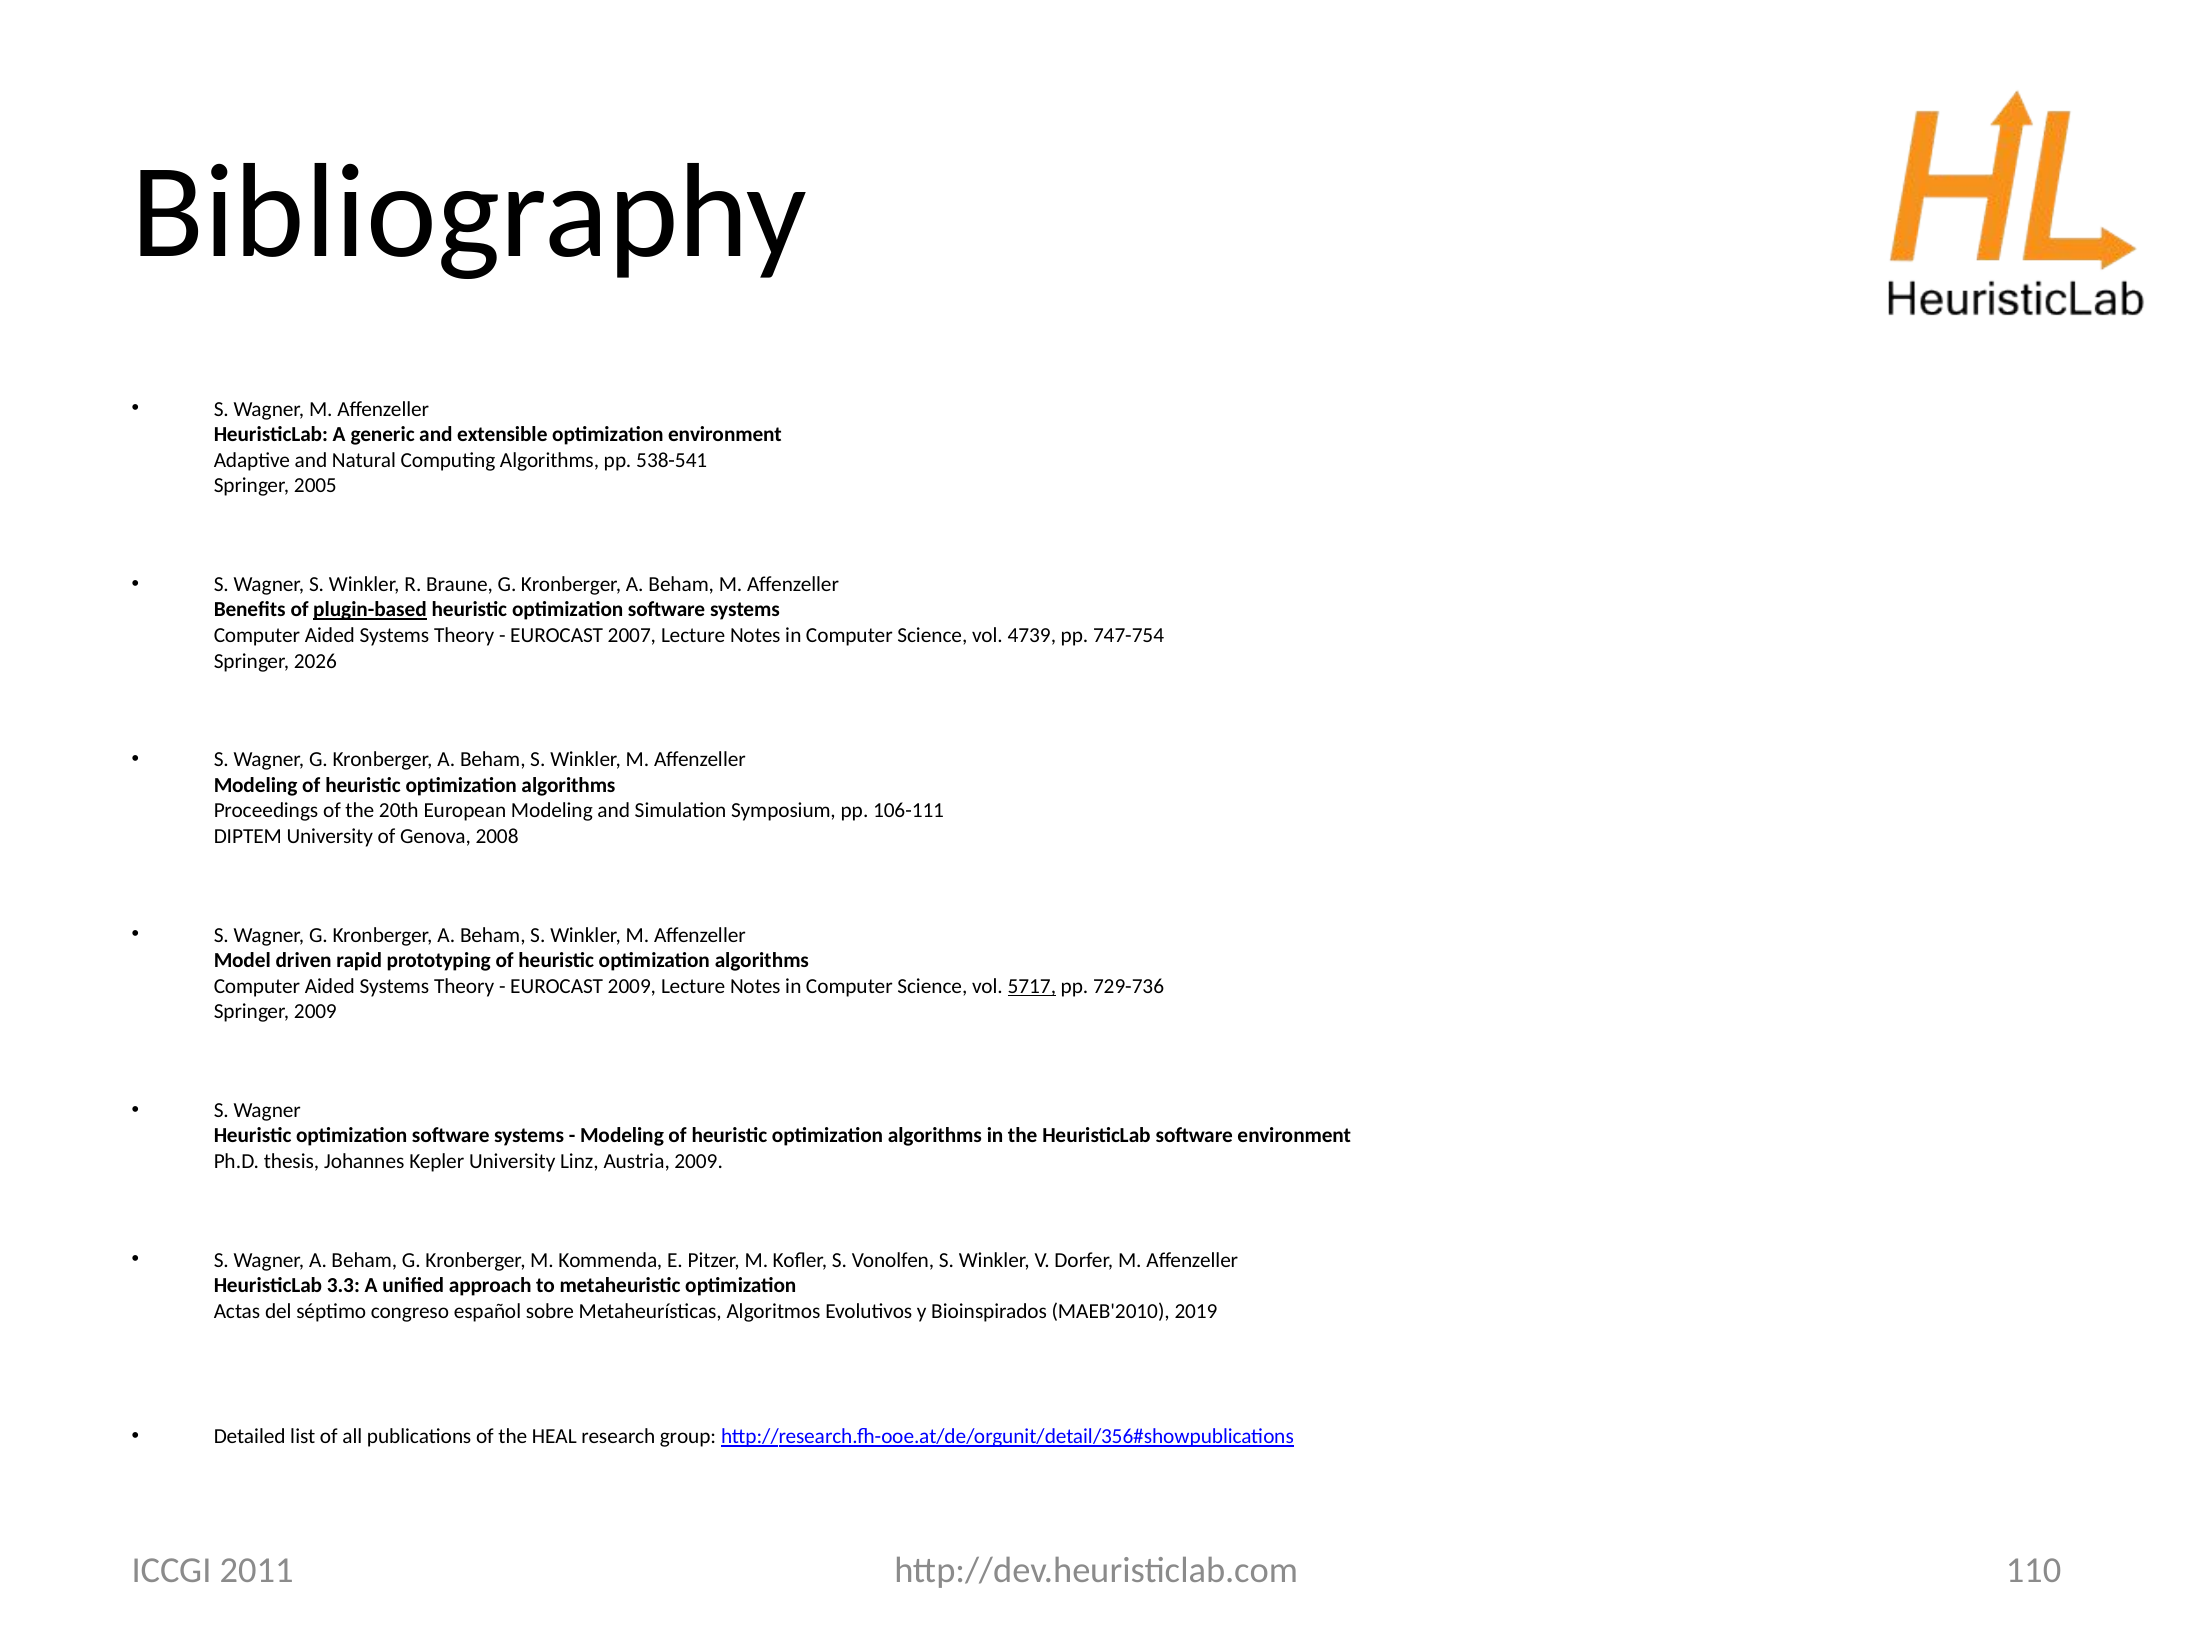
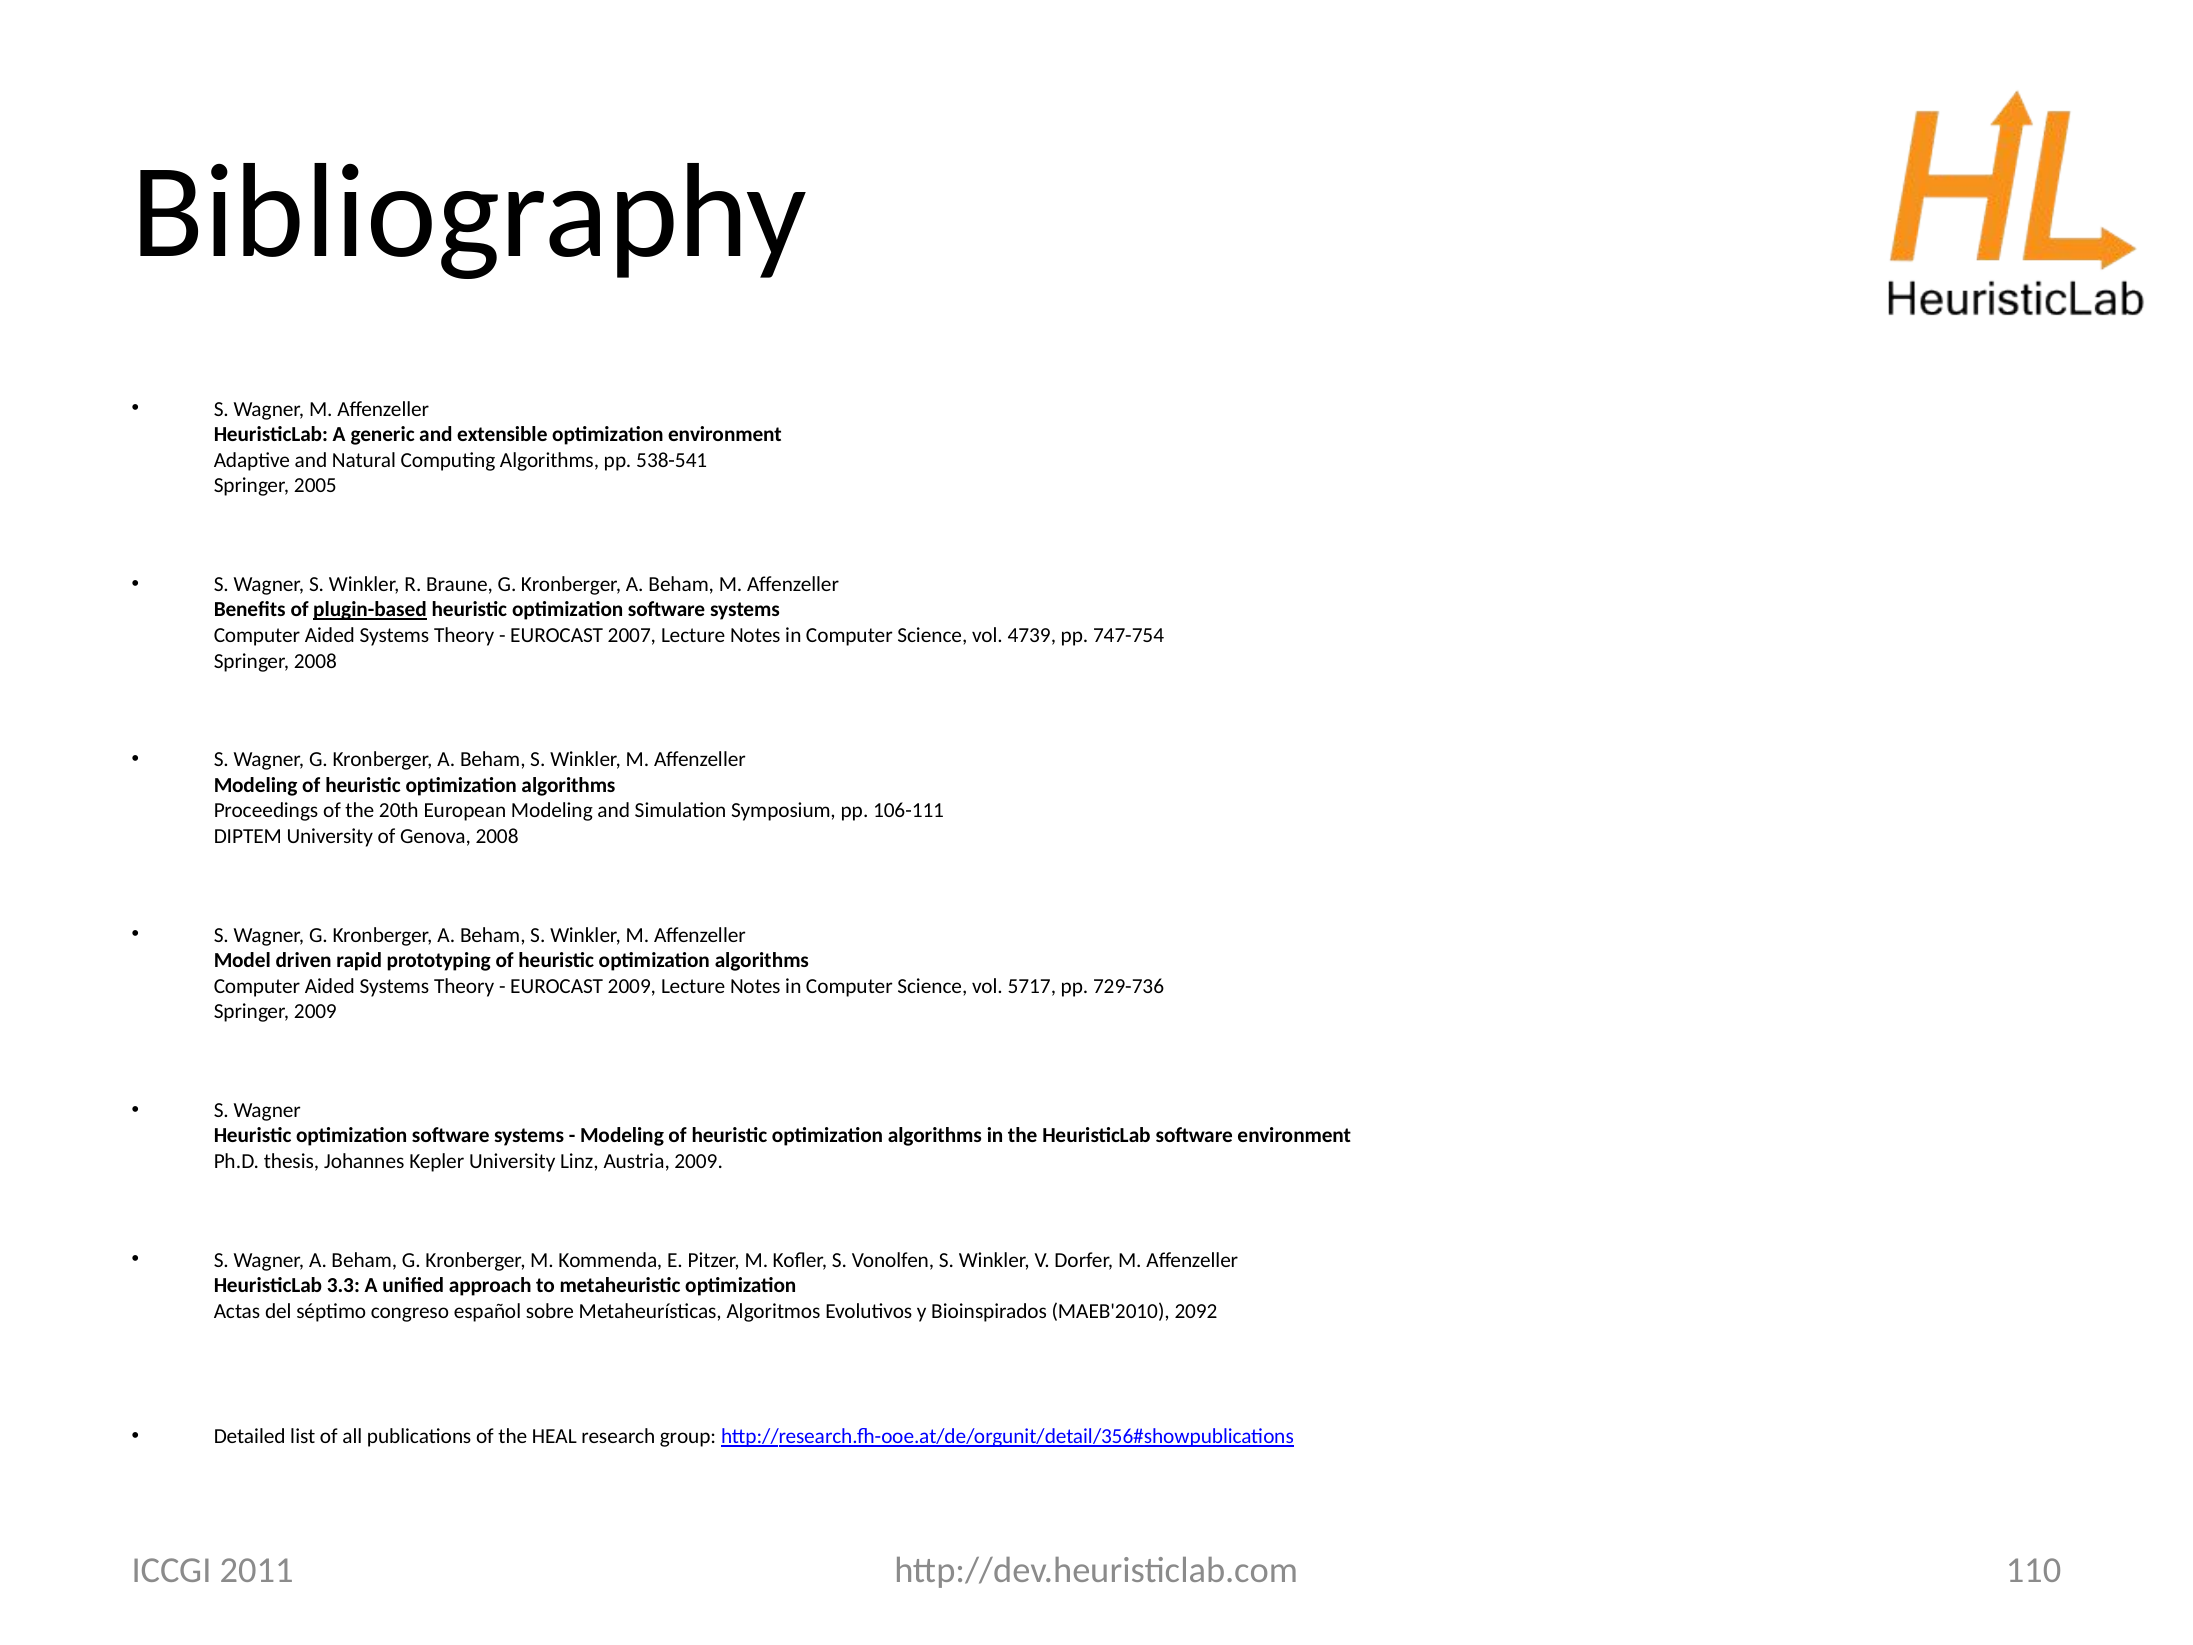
Springer 2026: 2026 -> 2008 (315, 661)
5717 underline: present -> none (1032, 986)
2019: 2019 -> 2092 (1196, 1311)
